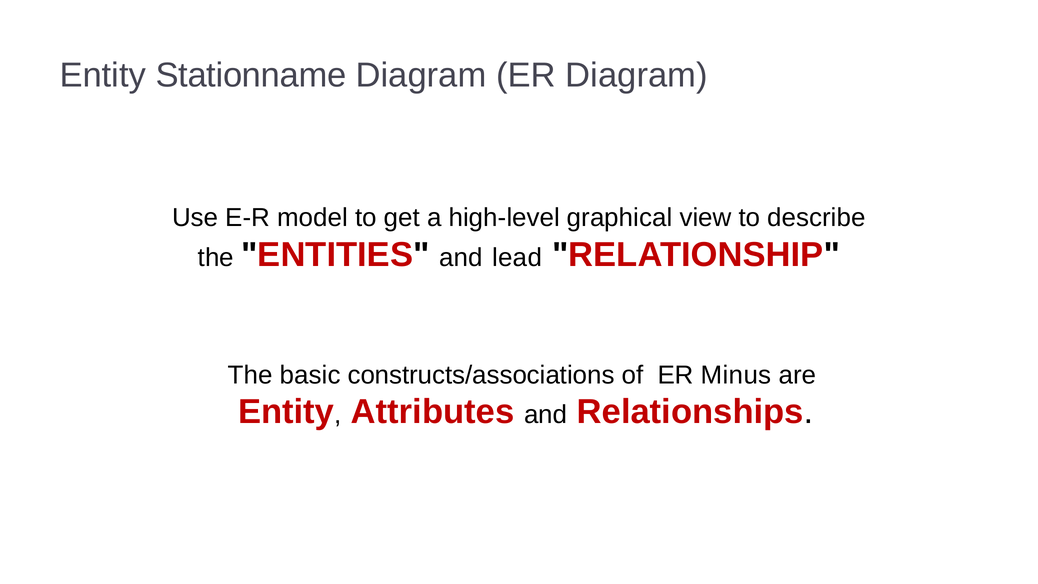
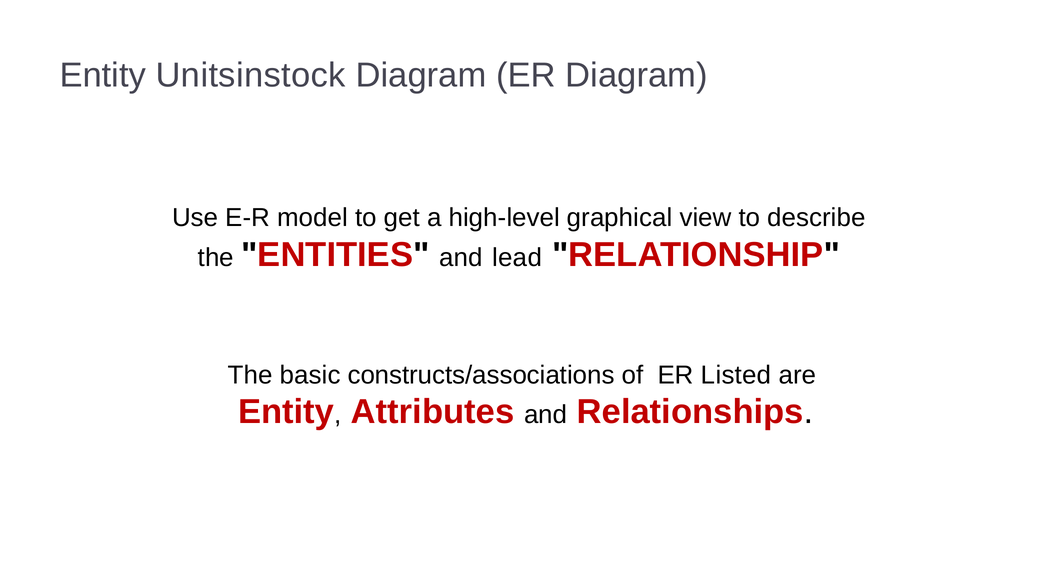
Stationname: Stationname -> Unitsinstock (251, 75)
Minus: Minus -> Listed (736, 375)
